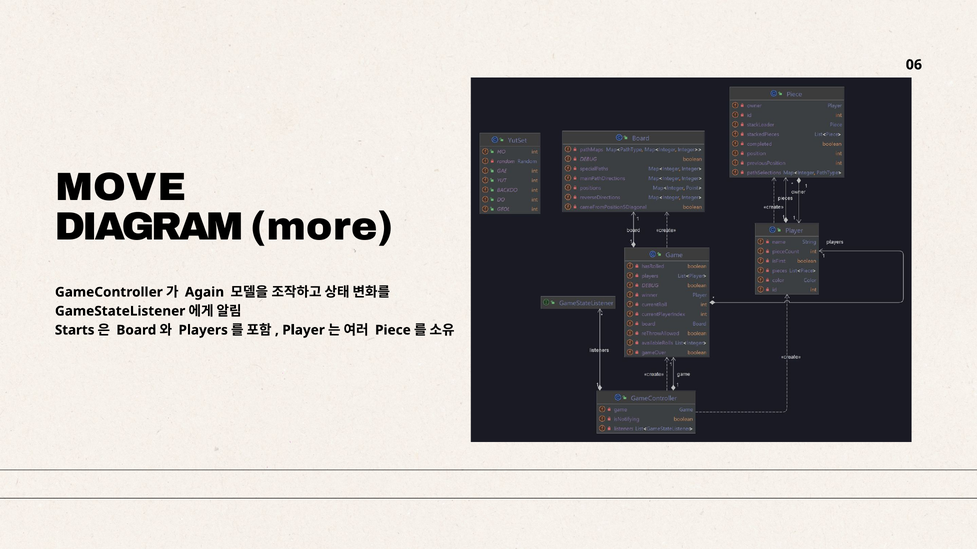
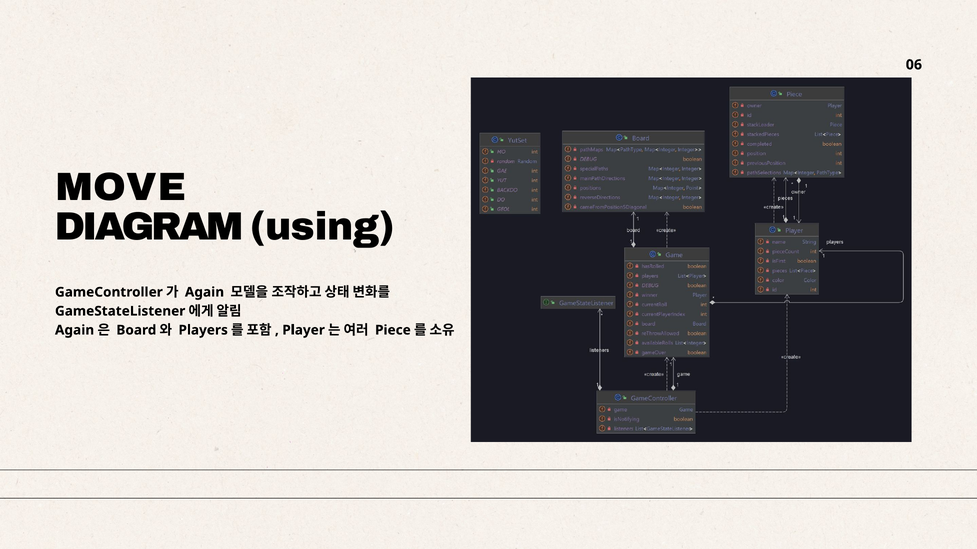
more: more -> using (322, 227)
Starts: Starts -> Again (75, 330)
